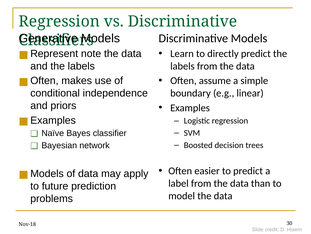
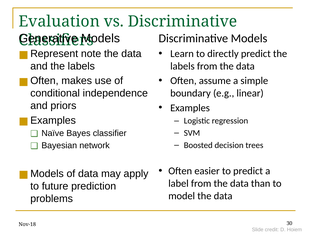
Regression: Regression -> Evaluation (59, 21)
